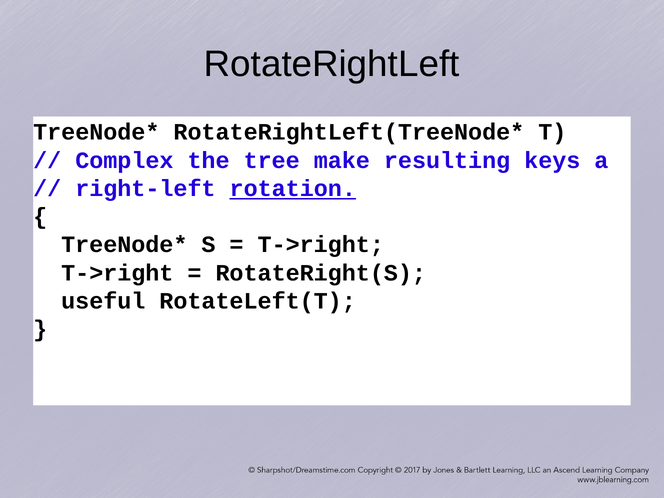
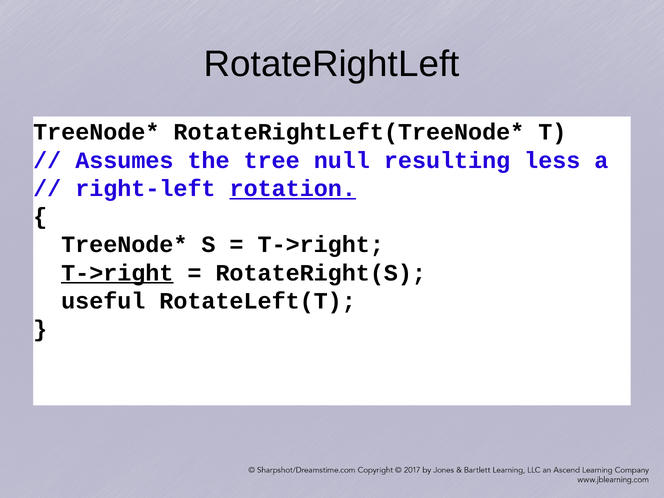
Complex: Complex -> Assumes (124, 160)
make: make -> null (342, 160)
keys: keys -> less (552, 160)
T->right underline: none -> present (117, 273)
